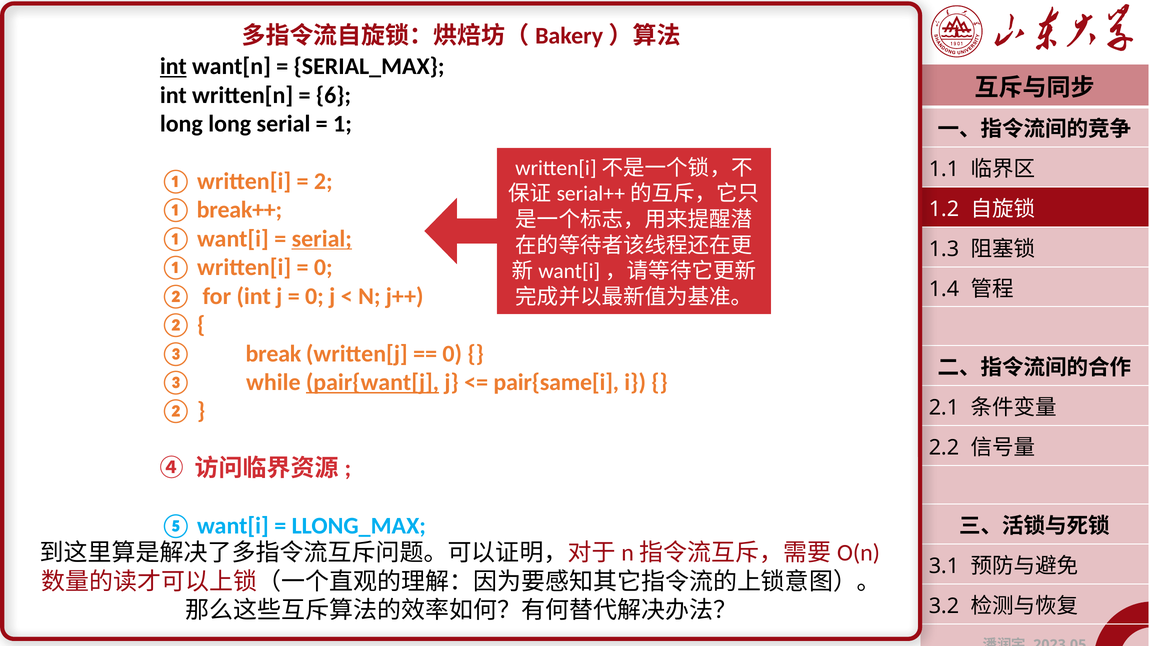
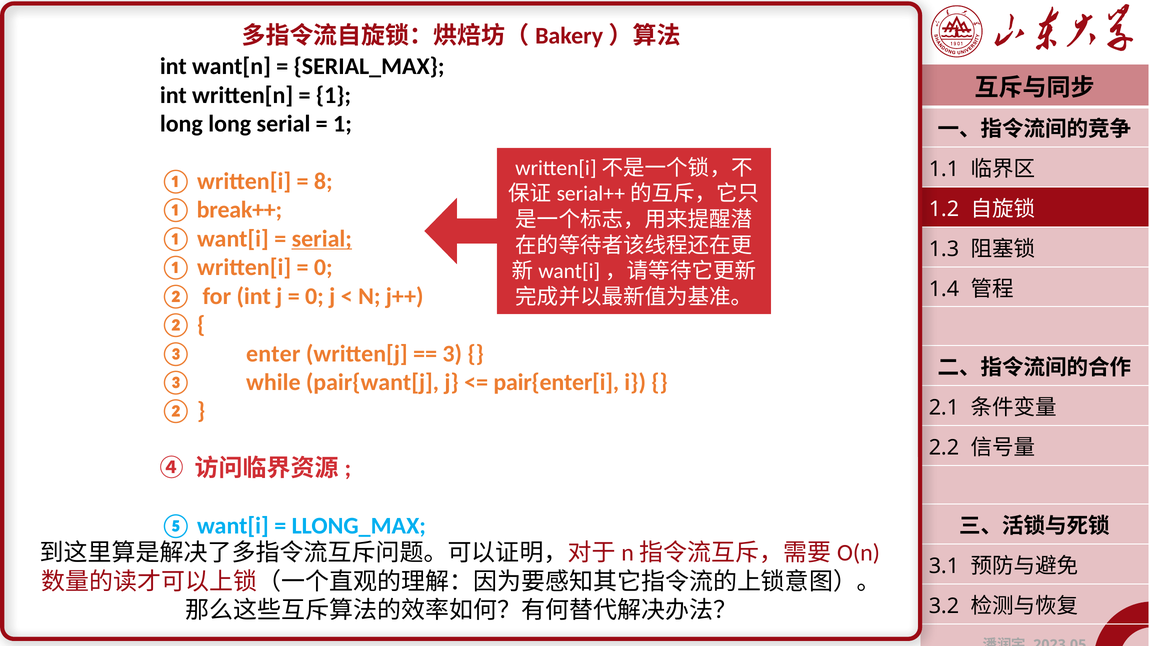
int underline: present -> none (173, 66)
6: 6 -> 1 (334, 95)
2: 2 -> 8 (323, 181)
break: break -> enter (273, 354)
0: 0 -> 3 (452, 354)
pair{want[j underline: present -> none (372, 383)
pair{same[i: pair{same[i -> pair{enter[i (556, 383)
